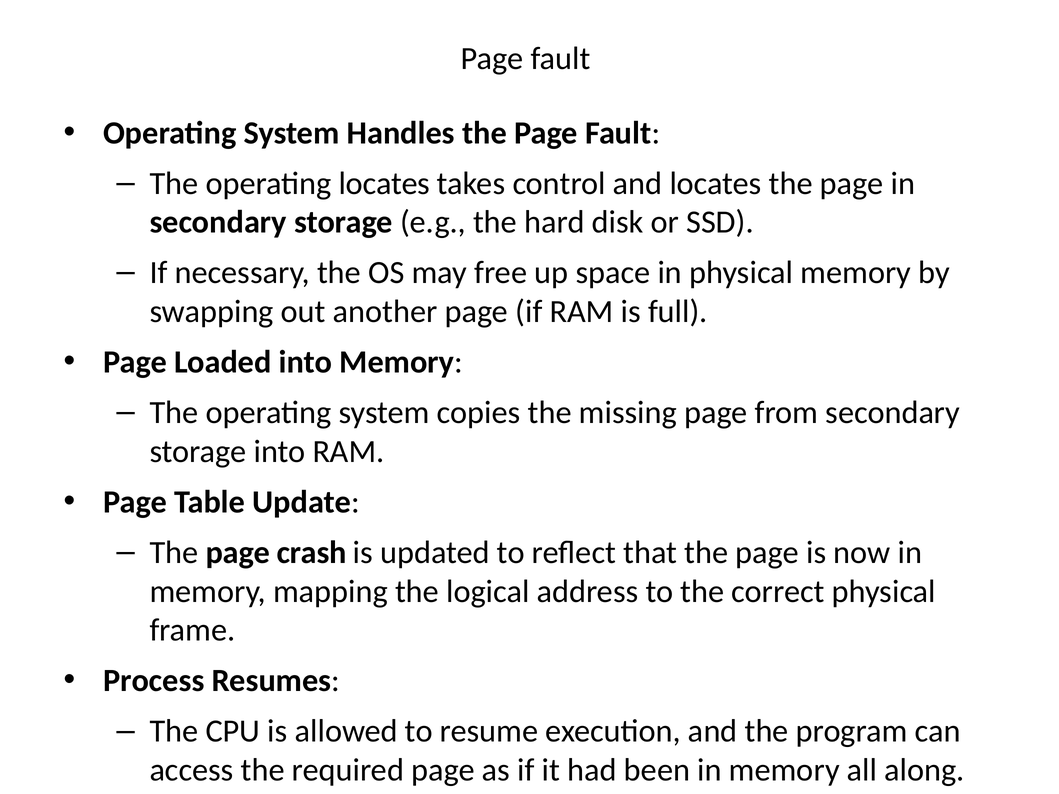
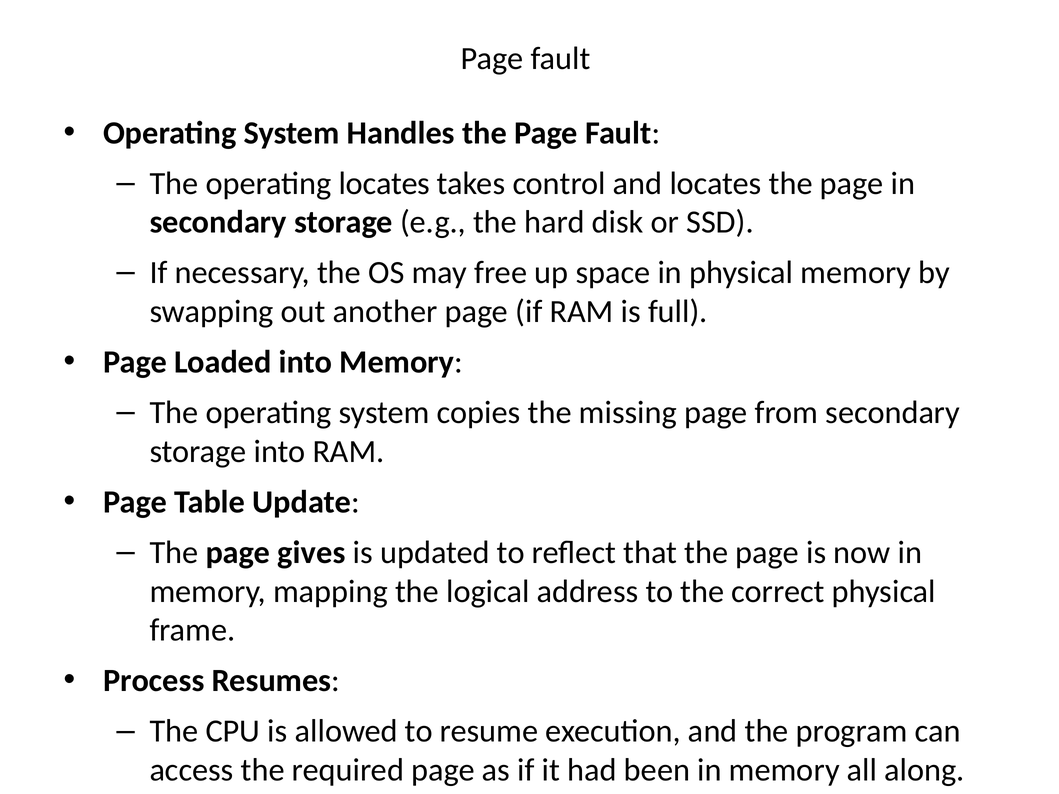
crash: crash -> gives (311, 553)
